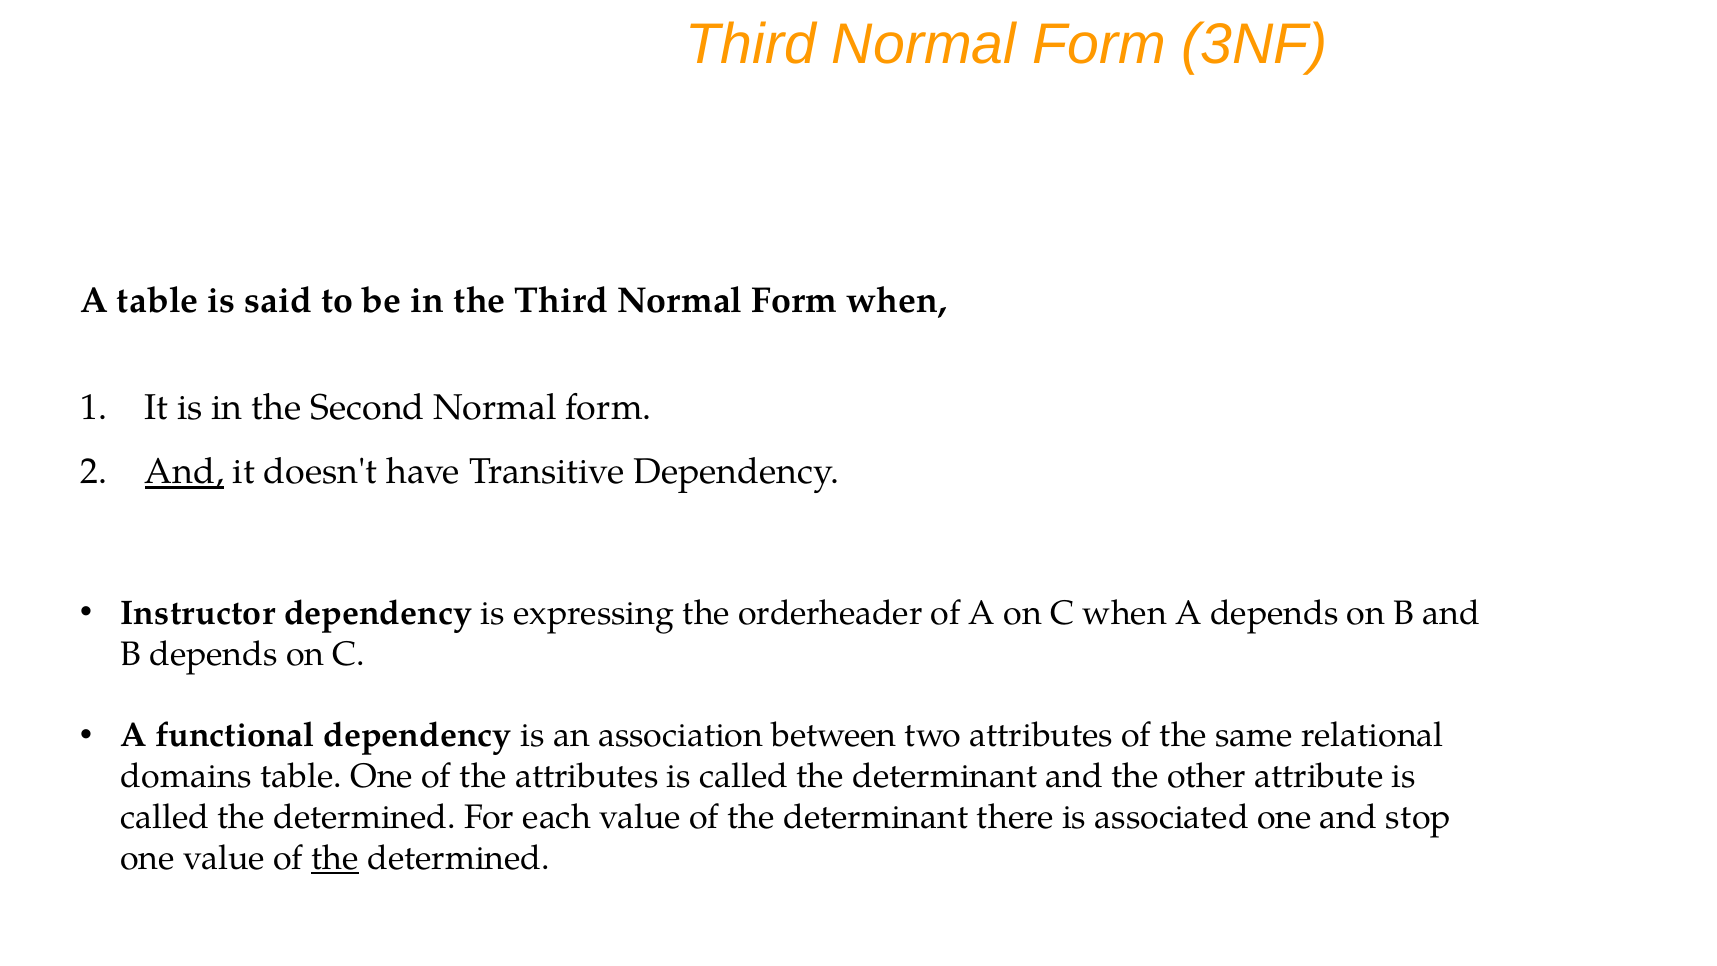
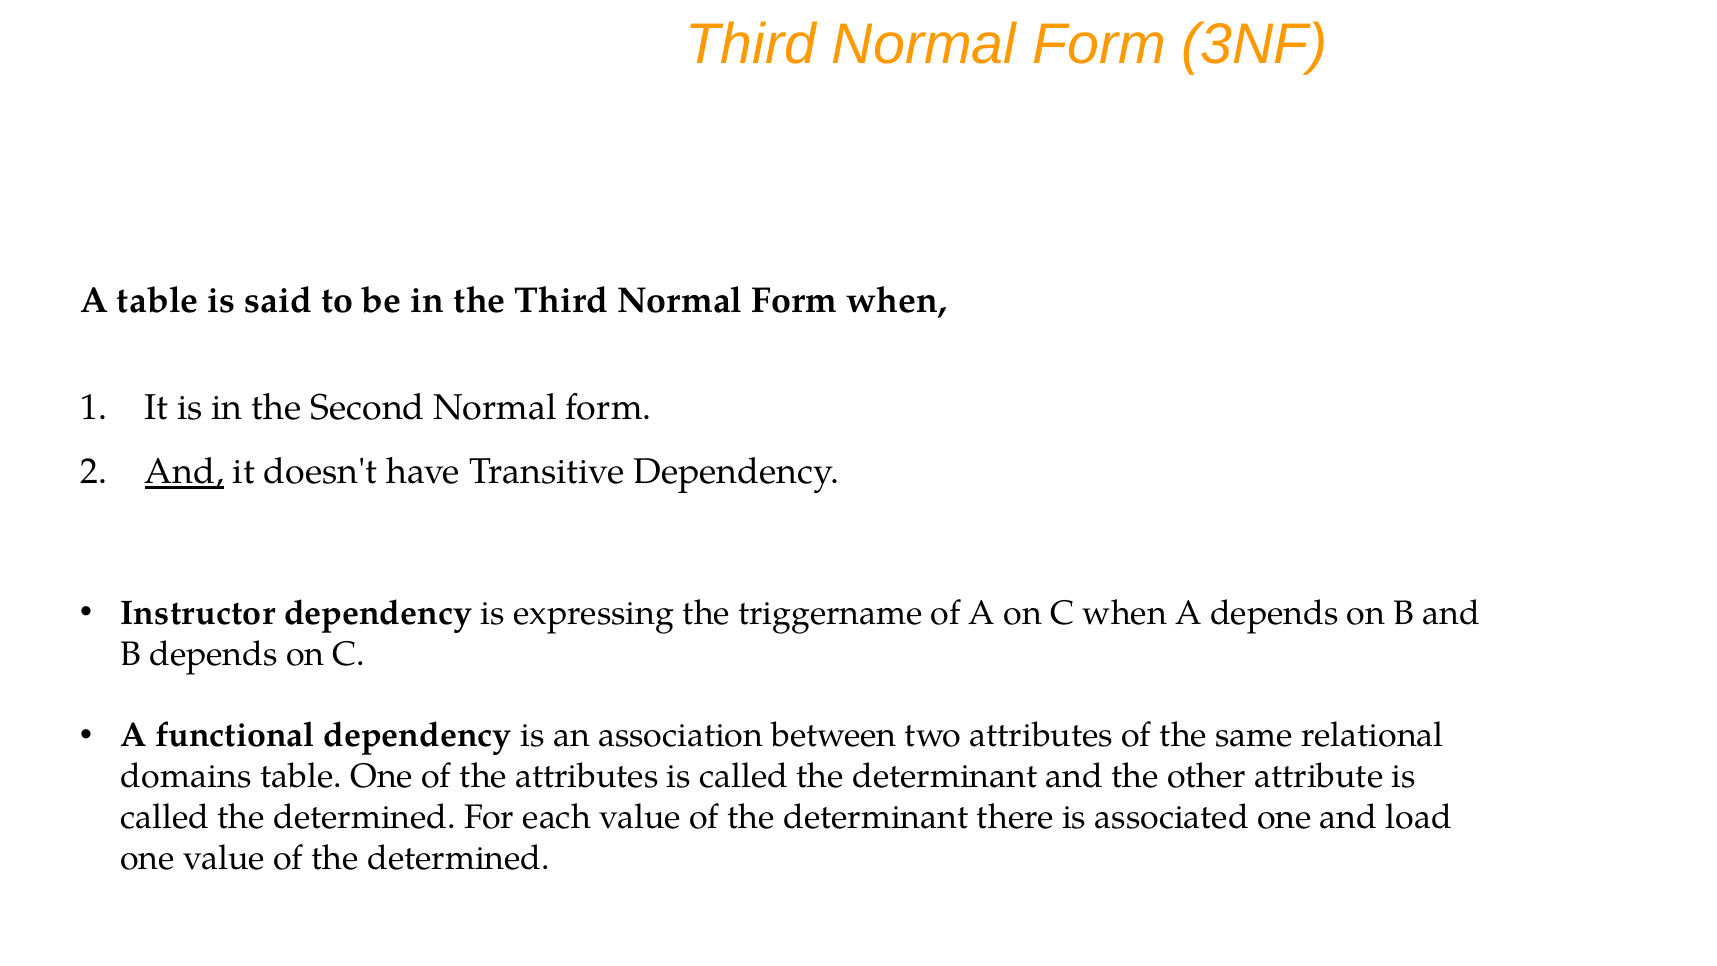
orderheader: orderheader -> triggername (830, 613)
stop: stop -> load (1419, 817)
the underline: present -> none (335, 858)
